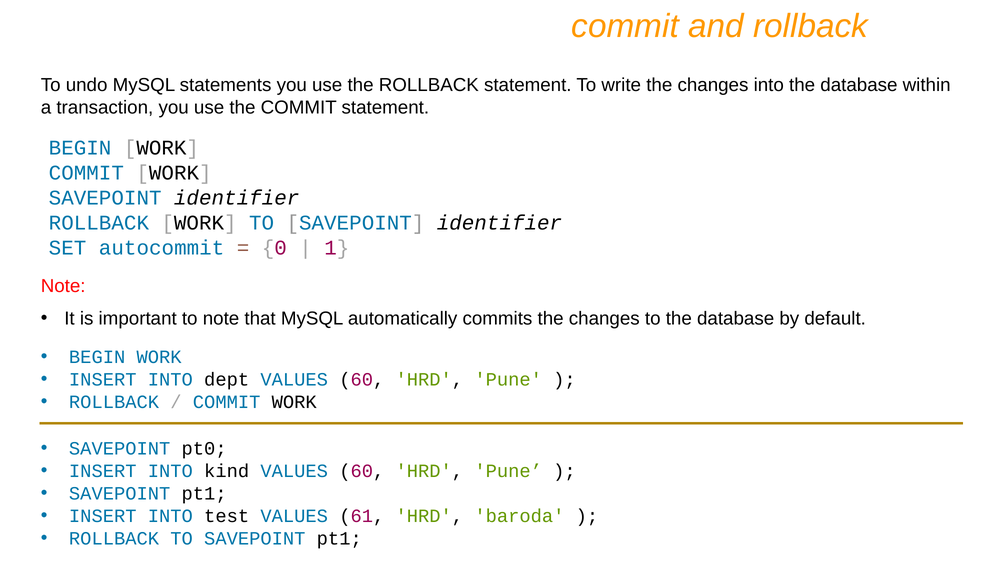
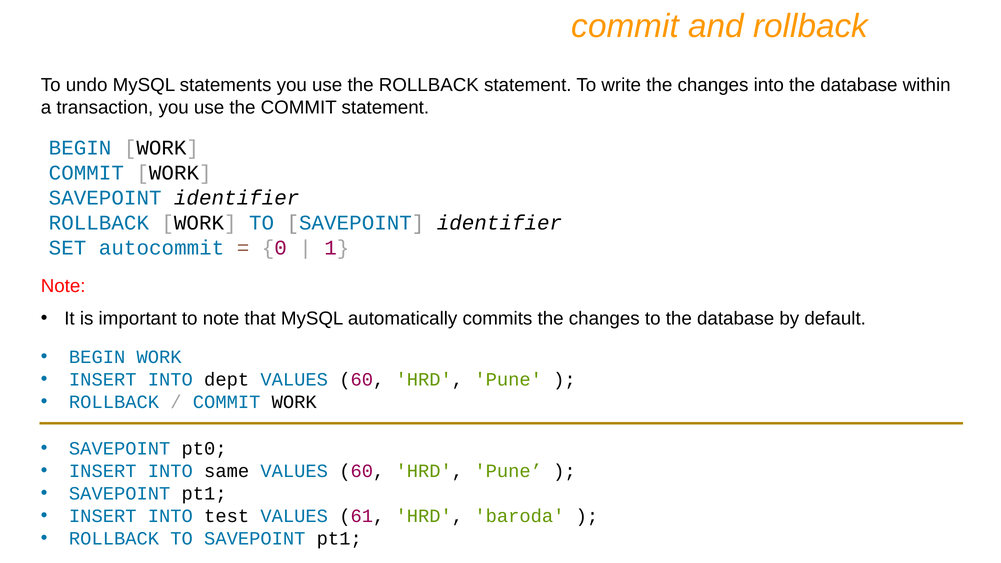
kind: kind -> same (227, 471)
